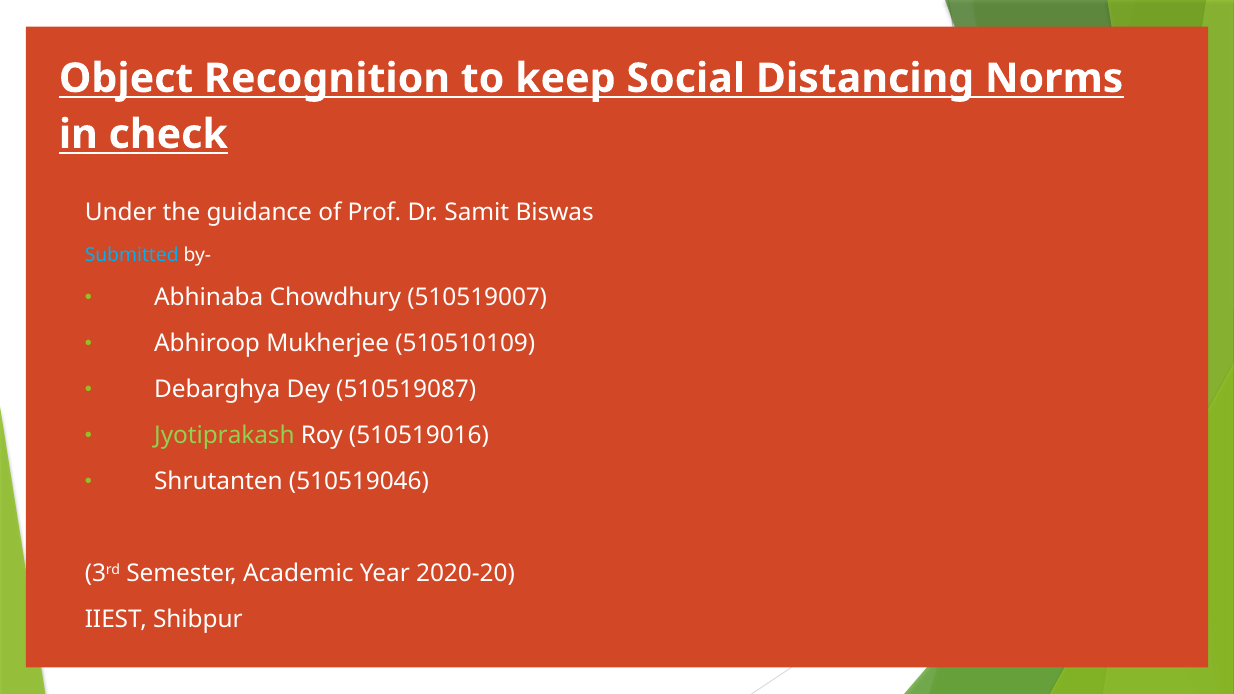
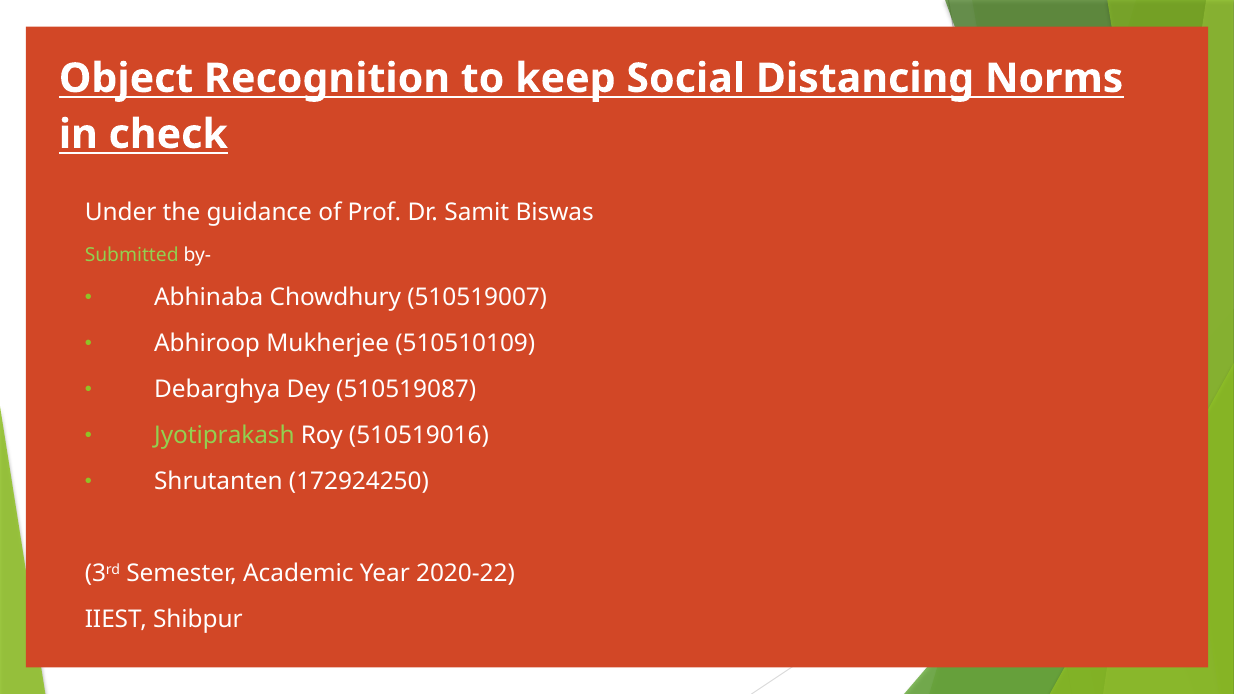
Submitted colour: light blue -> light green (132, 255)
510519046: 510519046 -> 172924250 (359, 482)
2020-20: 2020-20 -> 2020-22 (466, 574)
